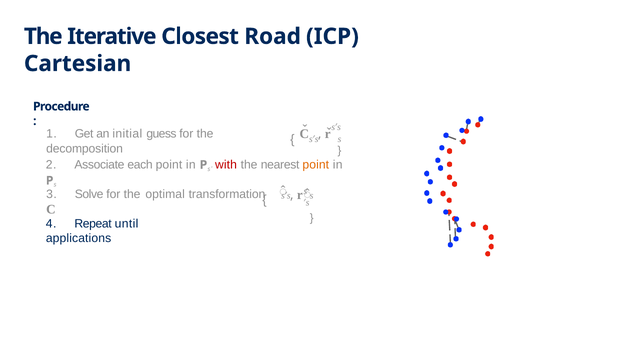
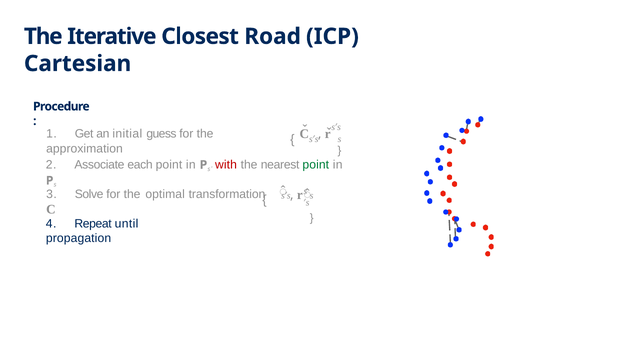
decomposition: decomposition -> approximation (84, 148)
point colour: orange -> green (316, 165)
applications: applications -> propagation (79, 238)
